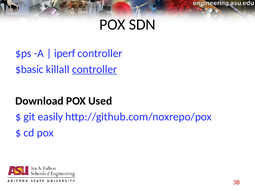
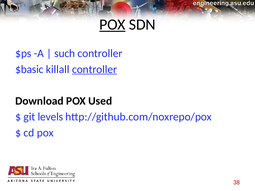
POX underline: none -> present (112, 25)
iperf: iperf -> such (65, 53)
easily: easily -> levels (50, 117)
